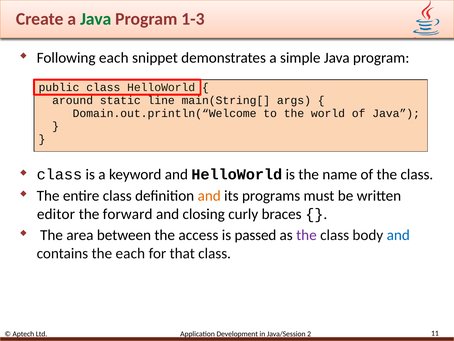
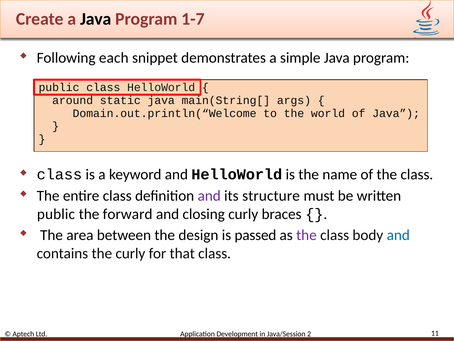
Java colour: green -> black (96, 19)
1-3: 1-3 -> 1-7 (193, 19)
static line: line -> java (161, 100)
and colour: orange -> purple (209, 196)
programs: programs -> structure (271, 196)
editor: editor -> public (56, 214)
access: access -> design (198, 235)
the each: each -> curly (130, 253)
